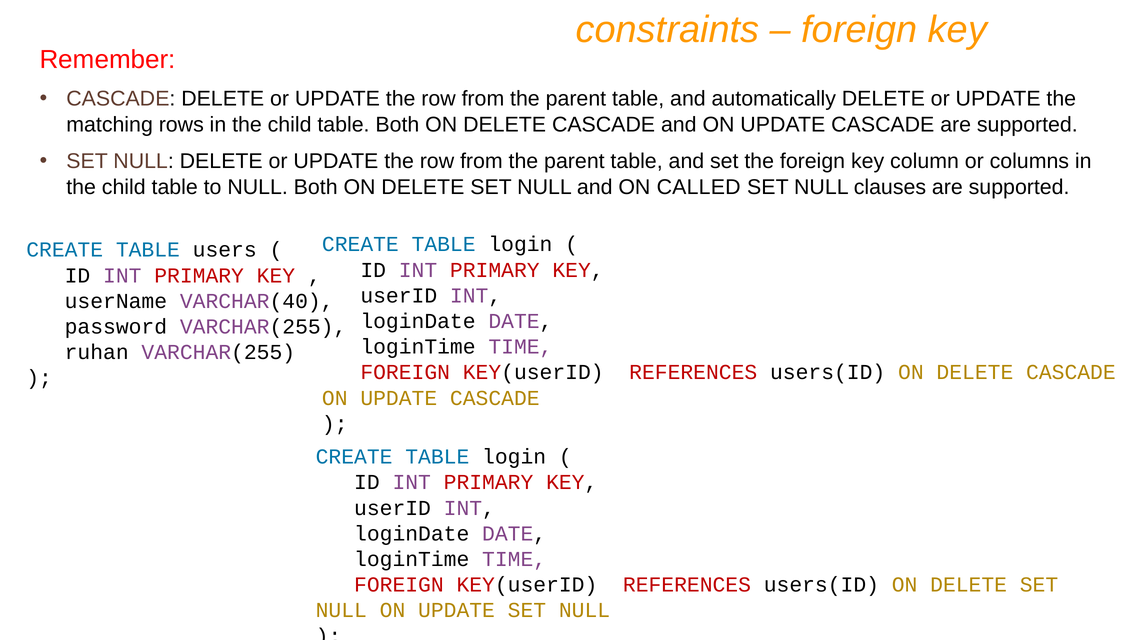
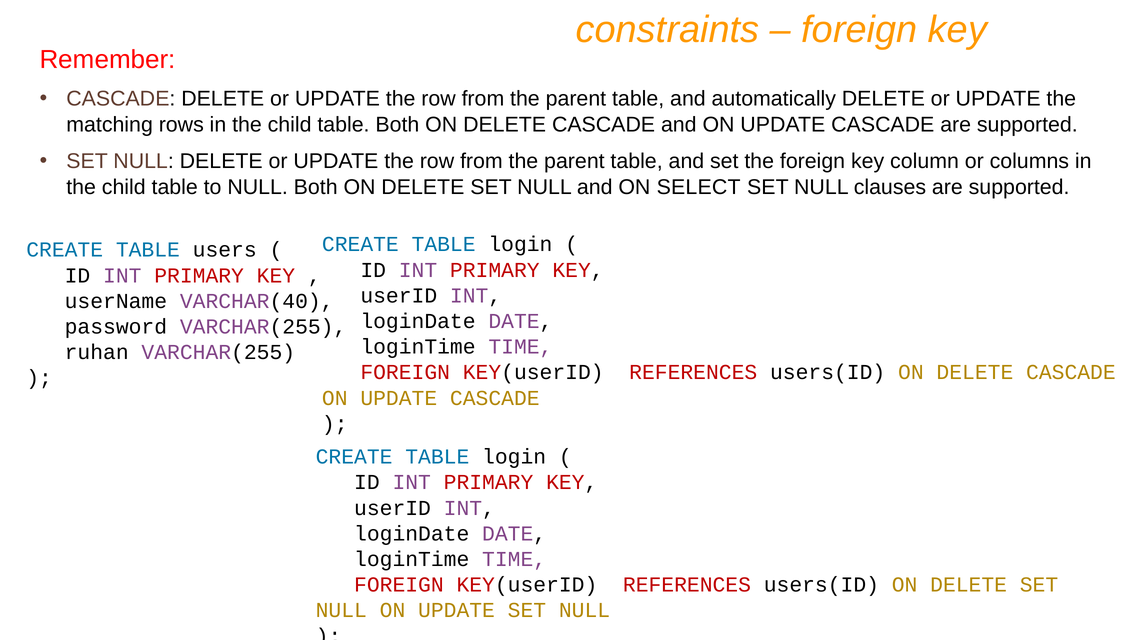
CALLED: CALLED -> SELECT (699, 187)
